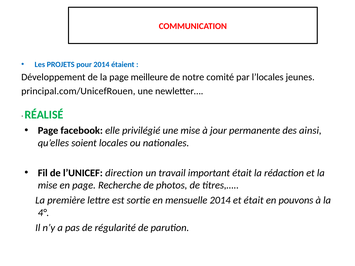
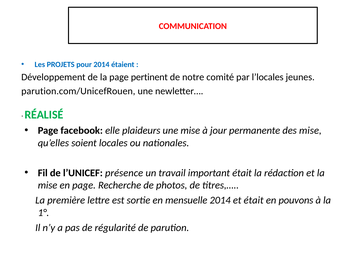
meilleure: meilleure -> pertinent (149, 77)
principal.com/UnicefRouen: principal.com/UnicefRouen -> parution.com/UnicefRouen (78, 91)
privilégié: privilégié -> plaideurs (141, 131)
des ainsi: ainsi -> mise (310, 131)
direction: direction -> présence (124, 173)
4°: 4° -> 1° (43, 213)
